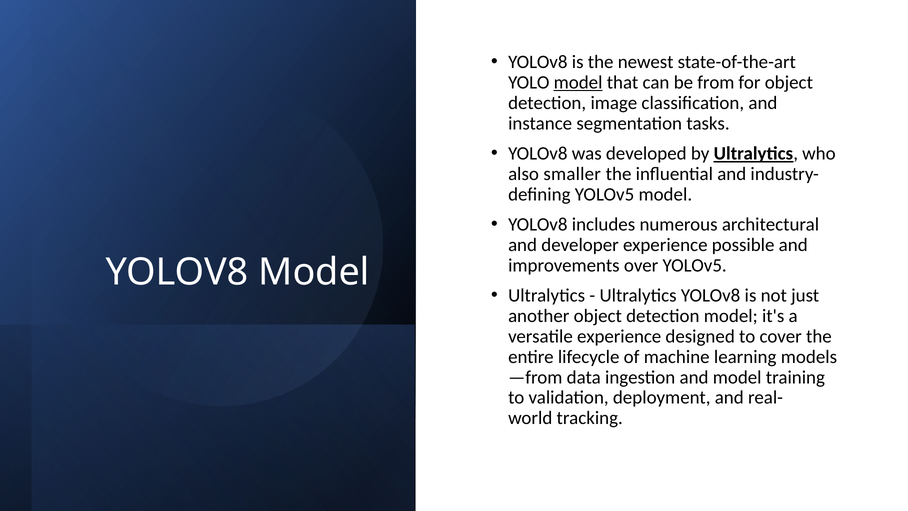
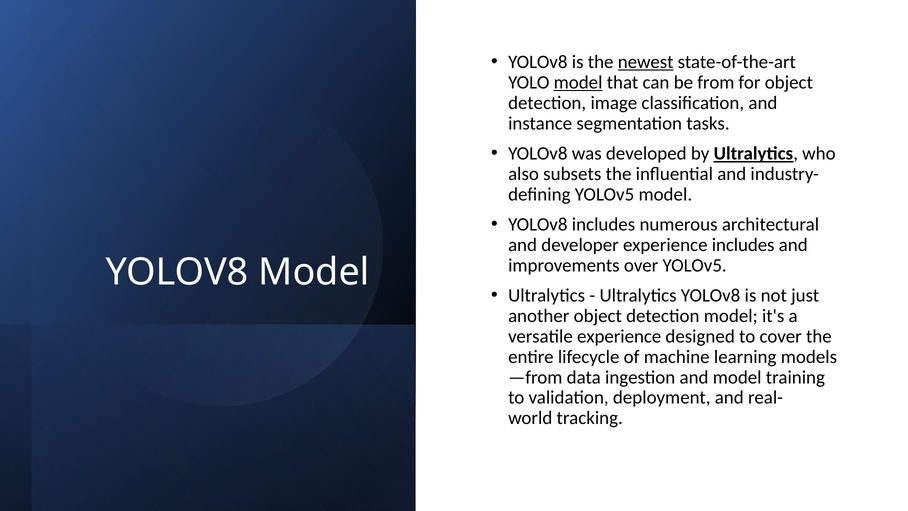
newest underline: none -> present (646, 62)
smaller: smaller -> subsets (572, 174)
experience possible: possible -> includes (743, 245)
